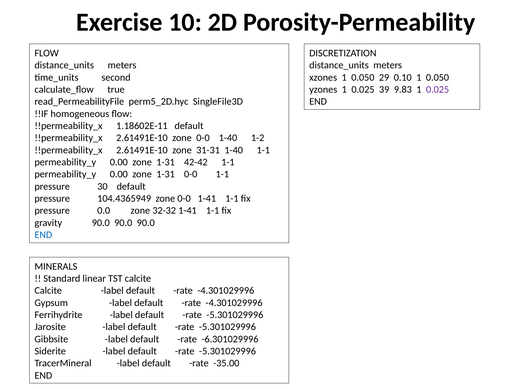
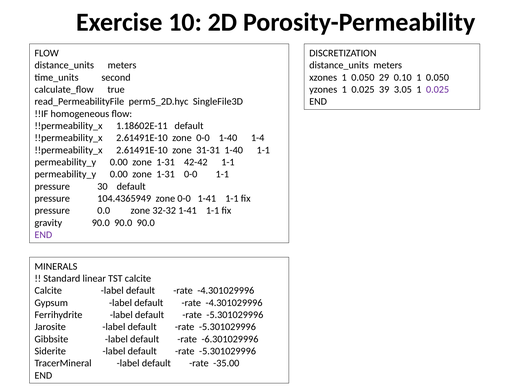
9.83: 9.83 -> 3.05 (403, 90)
1-2: 1-2 -> 1-4 (258, 138)
END colour: blue -> purple (43, 235)
